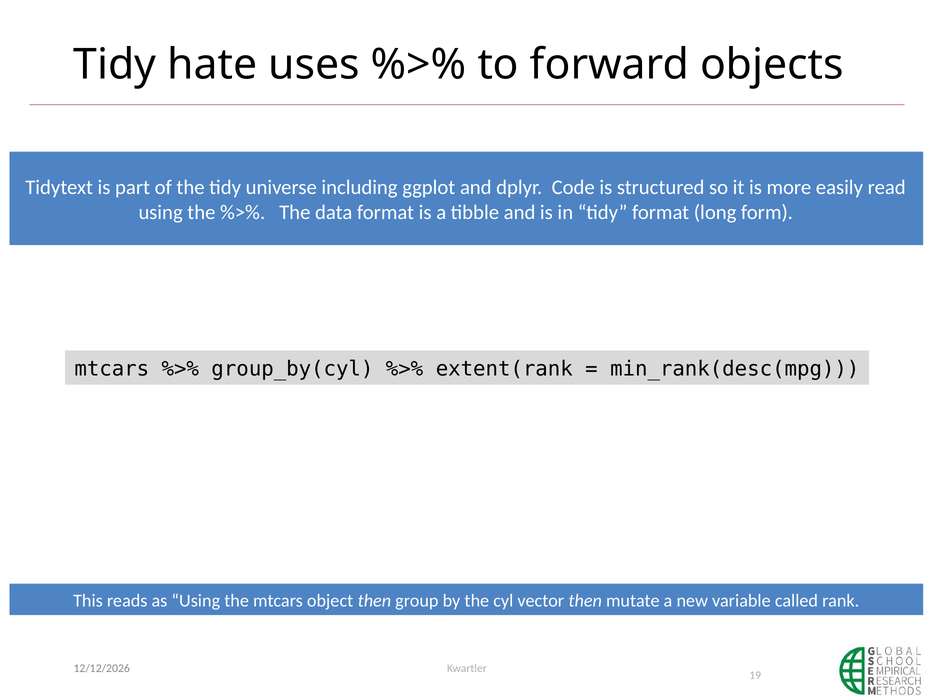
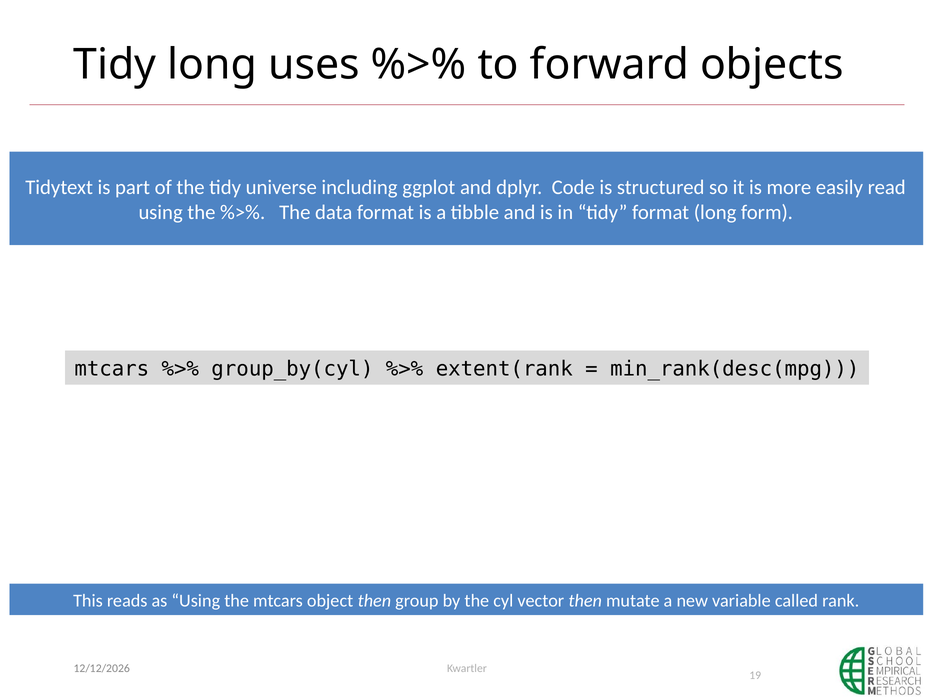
Tidy hate: hate -> long (212, 65)
